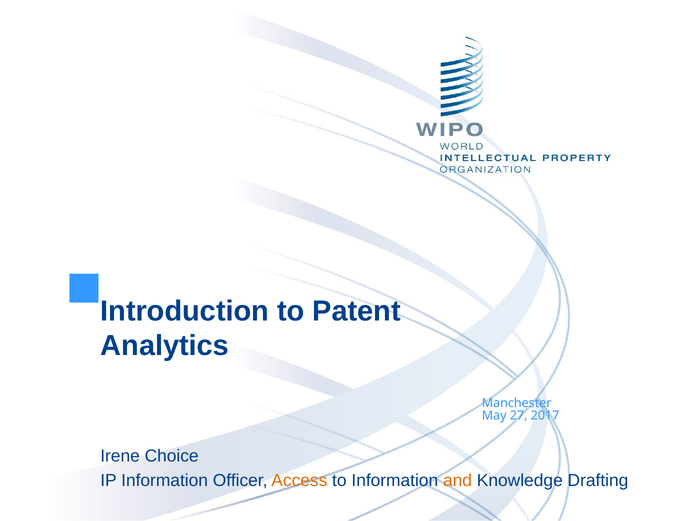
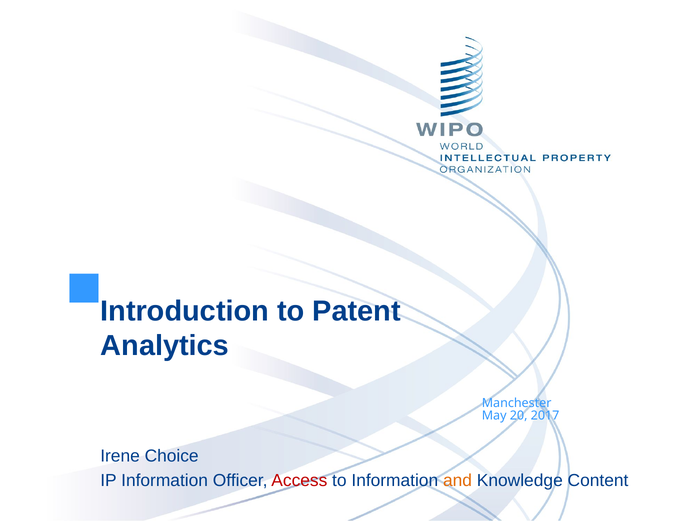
27: 27 -> 20 (519, 416)
Access colour: orange -> red (299, 481)
Drafting: Drafting -> Content (598, 481)
